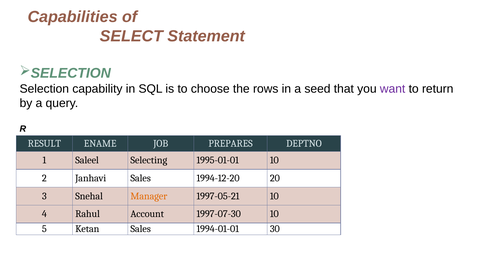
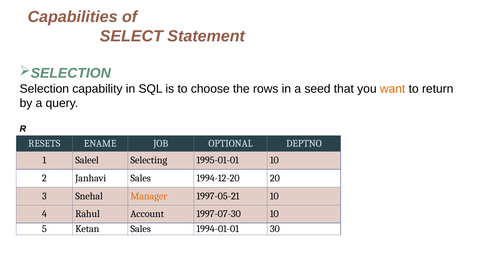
want colour: purple -> orange (393, 89)
RESULT: RESULT -> RESETS (44, 143)
PREPARES: PREPARES -> OPTIONAL (231, 143)
